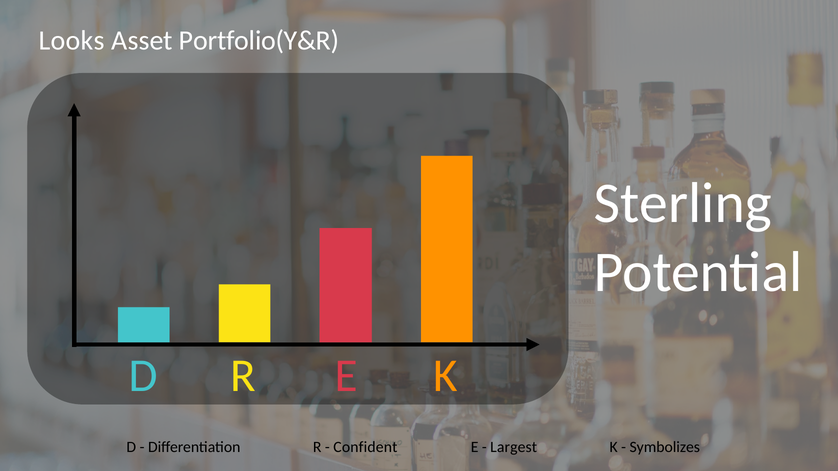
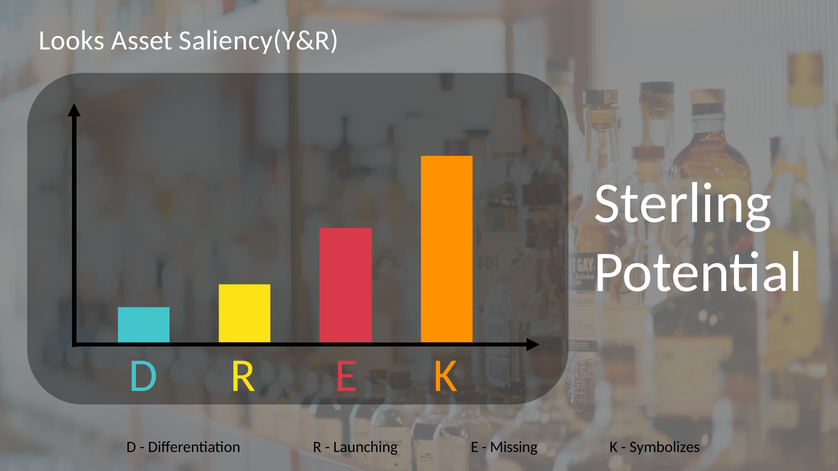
Portfolio(Y&R: Portfolio(Y&R -> Saliency(Y&R (259, 41)
Confident: Confident -> Launching (366, 447)
Largest: Largest -> Missing (514, 447)
